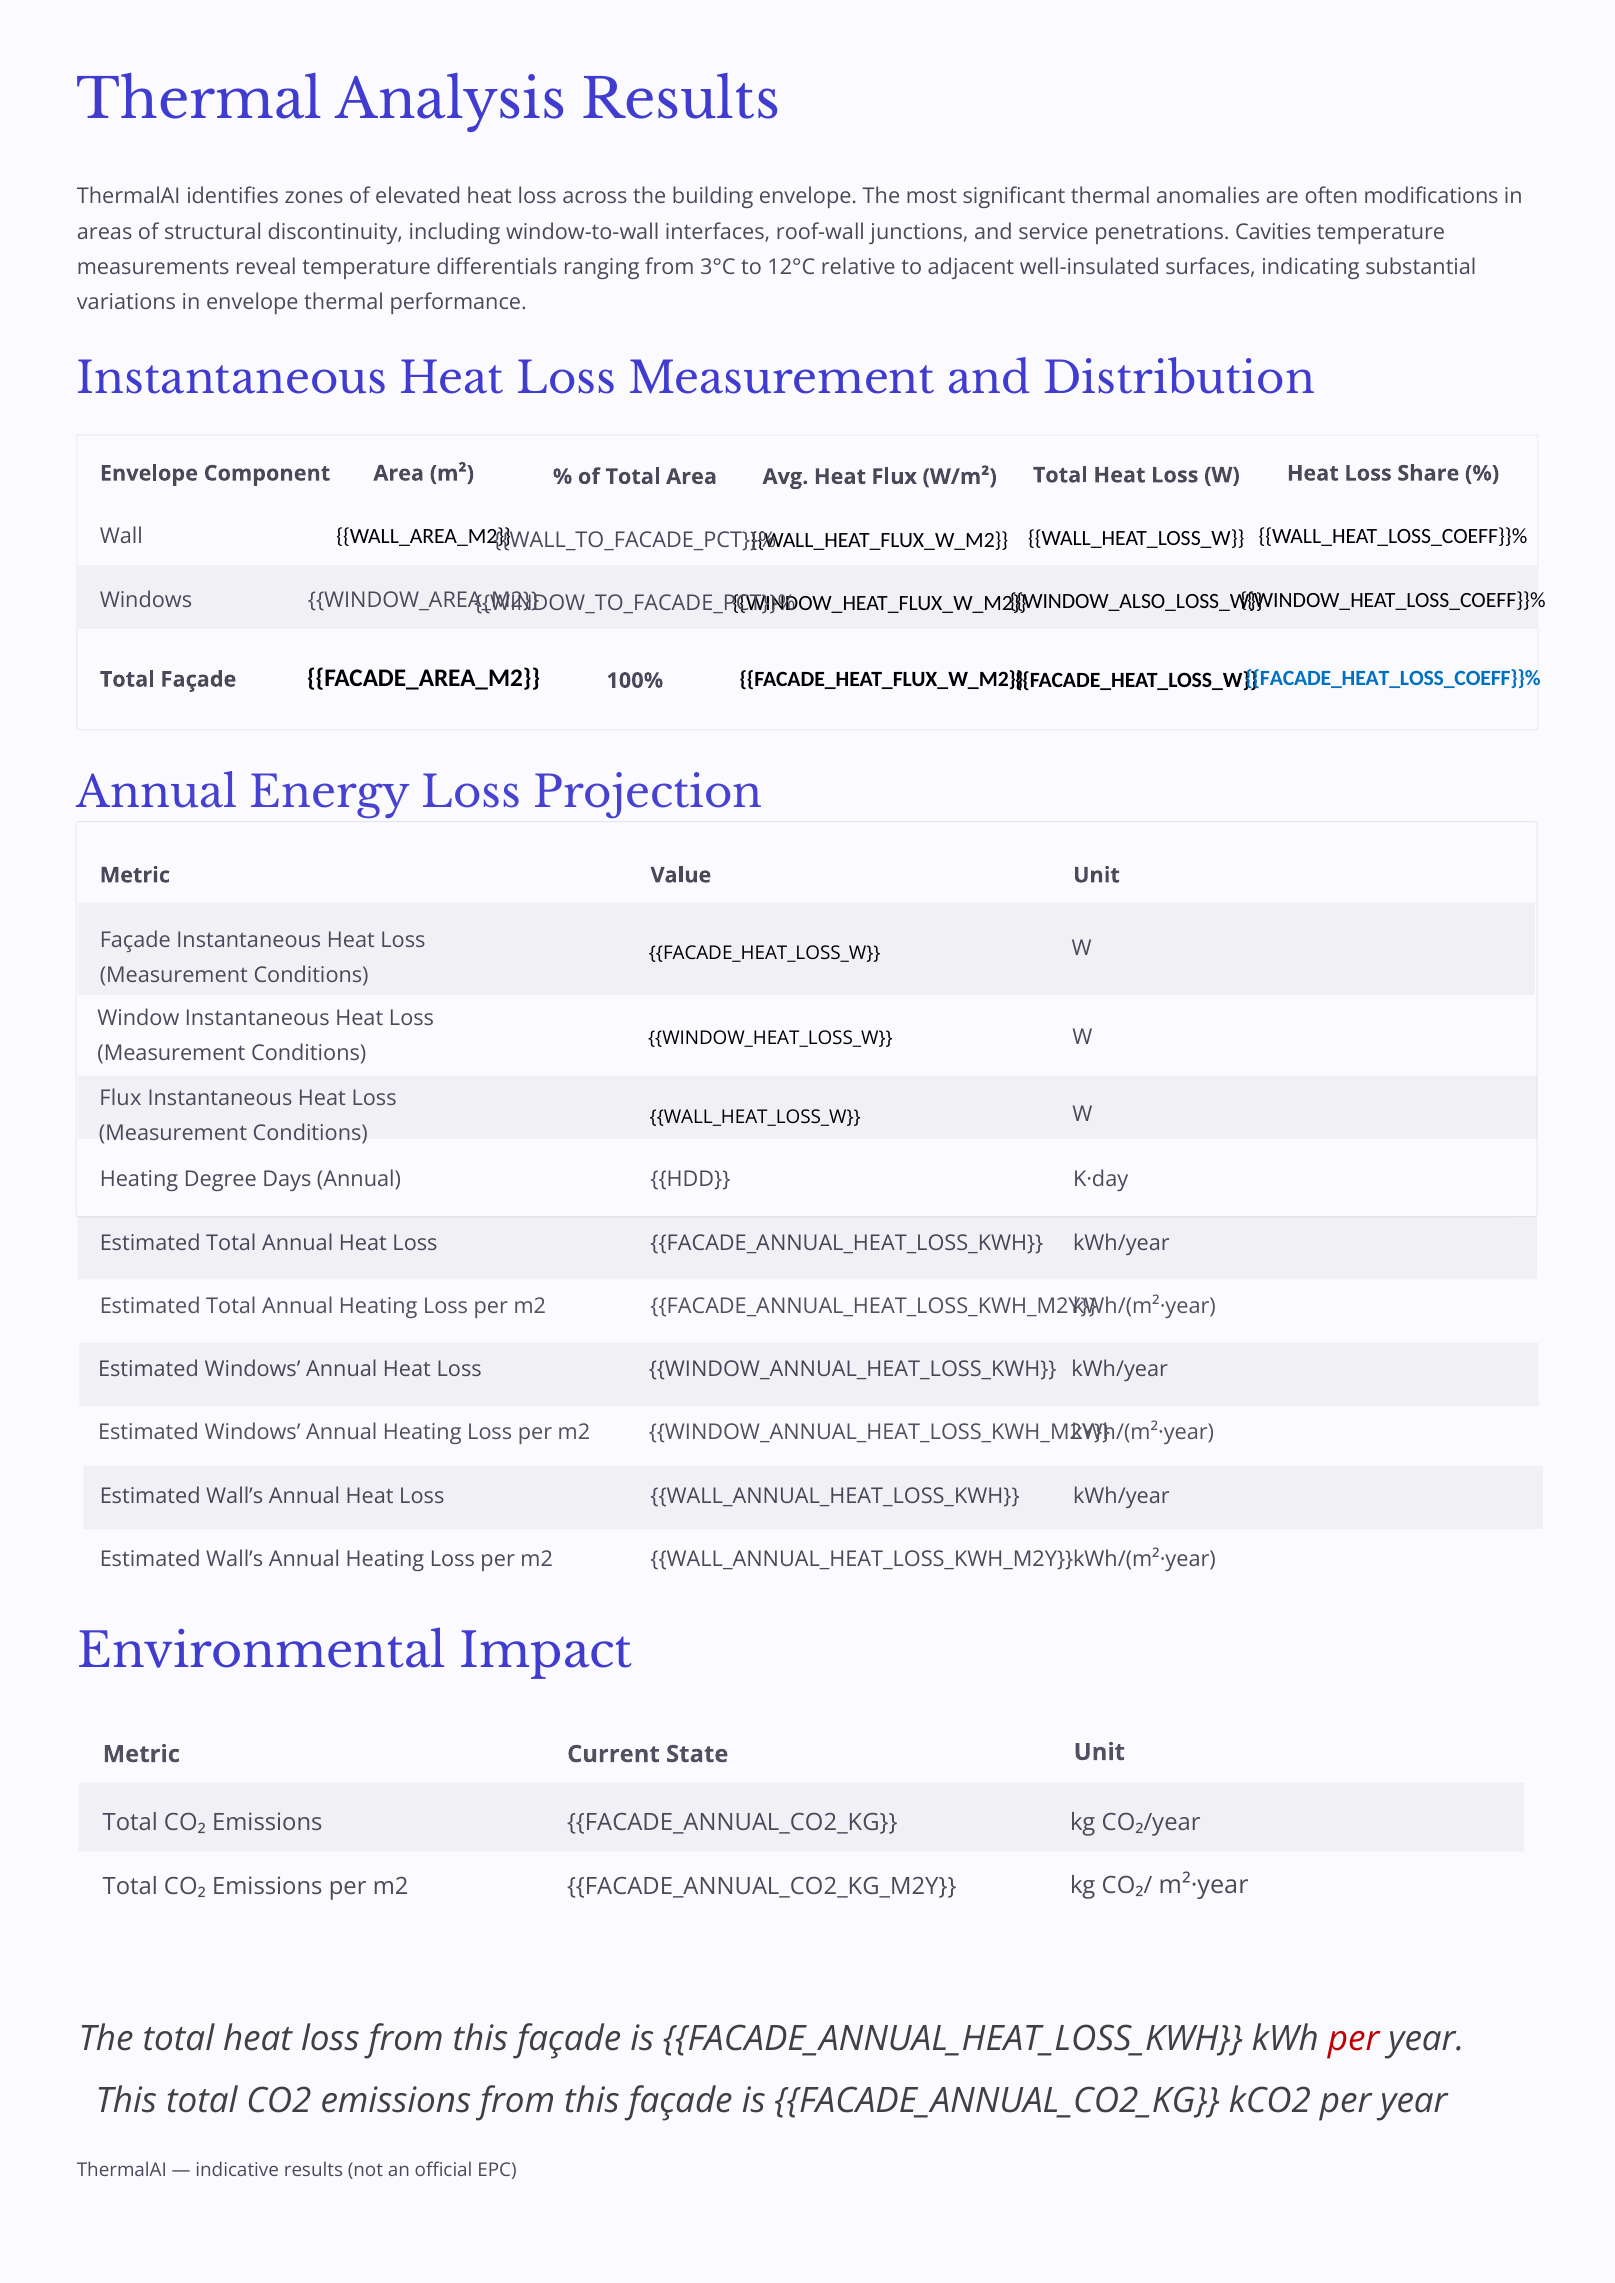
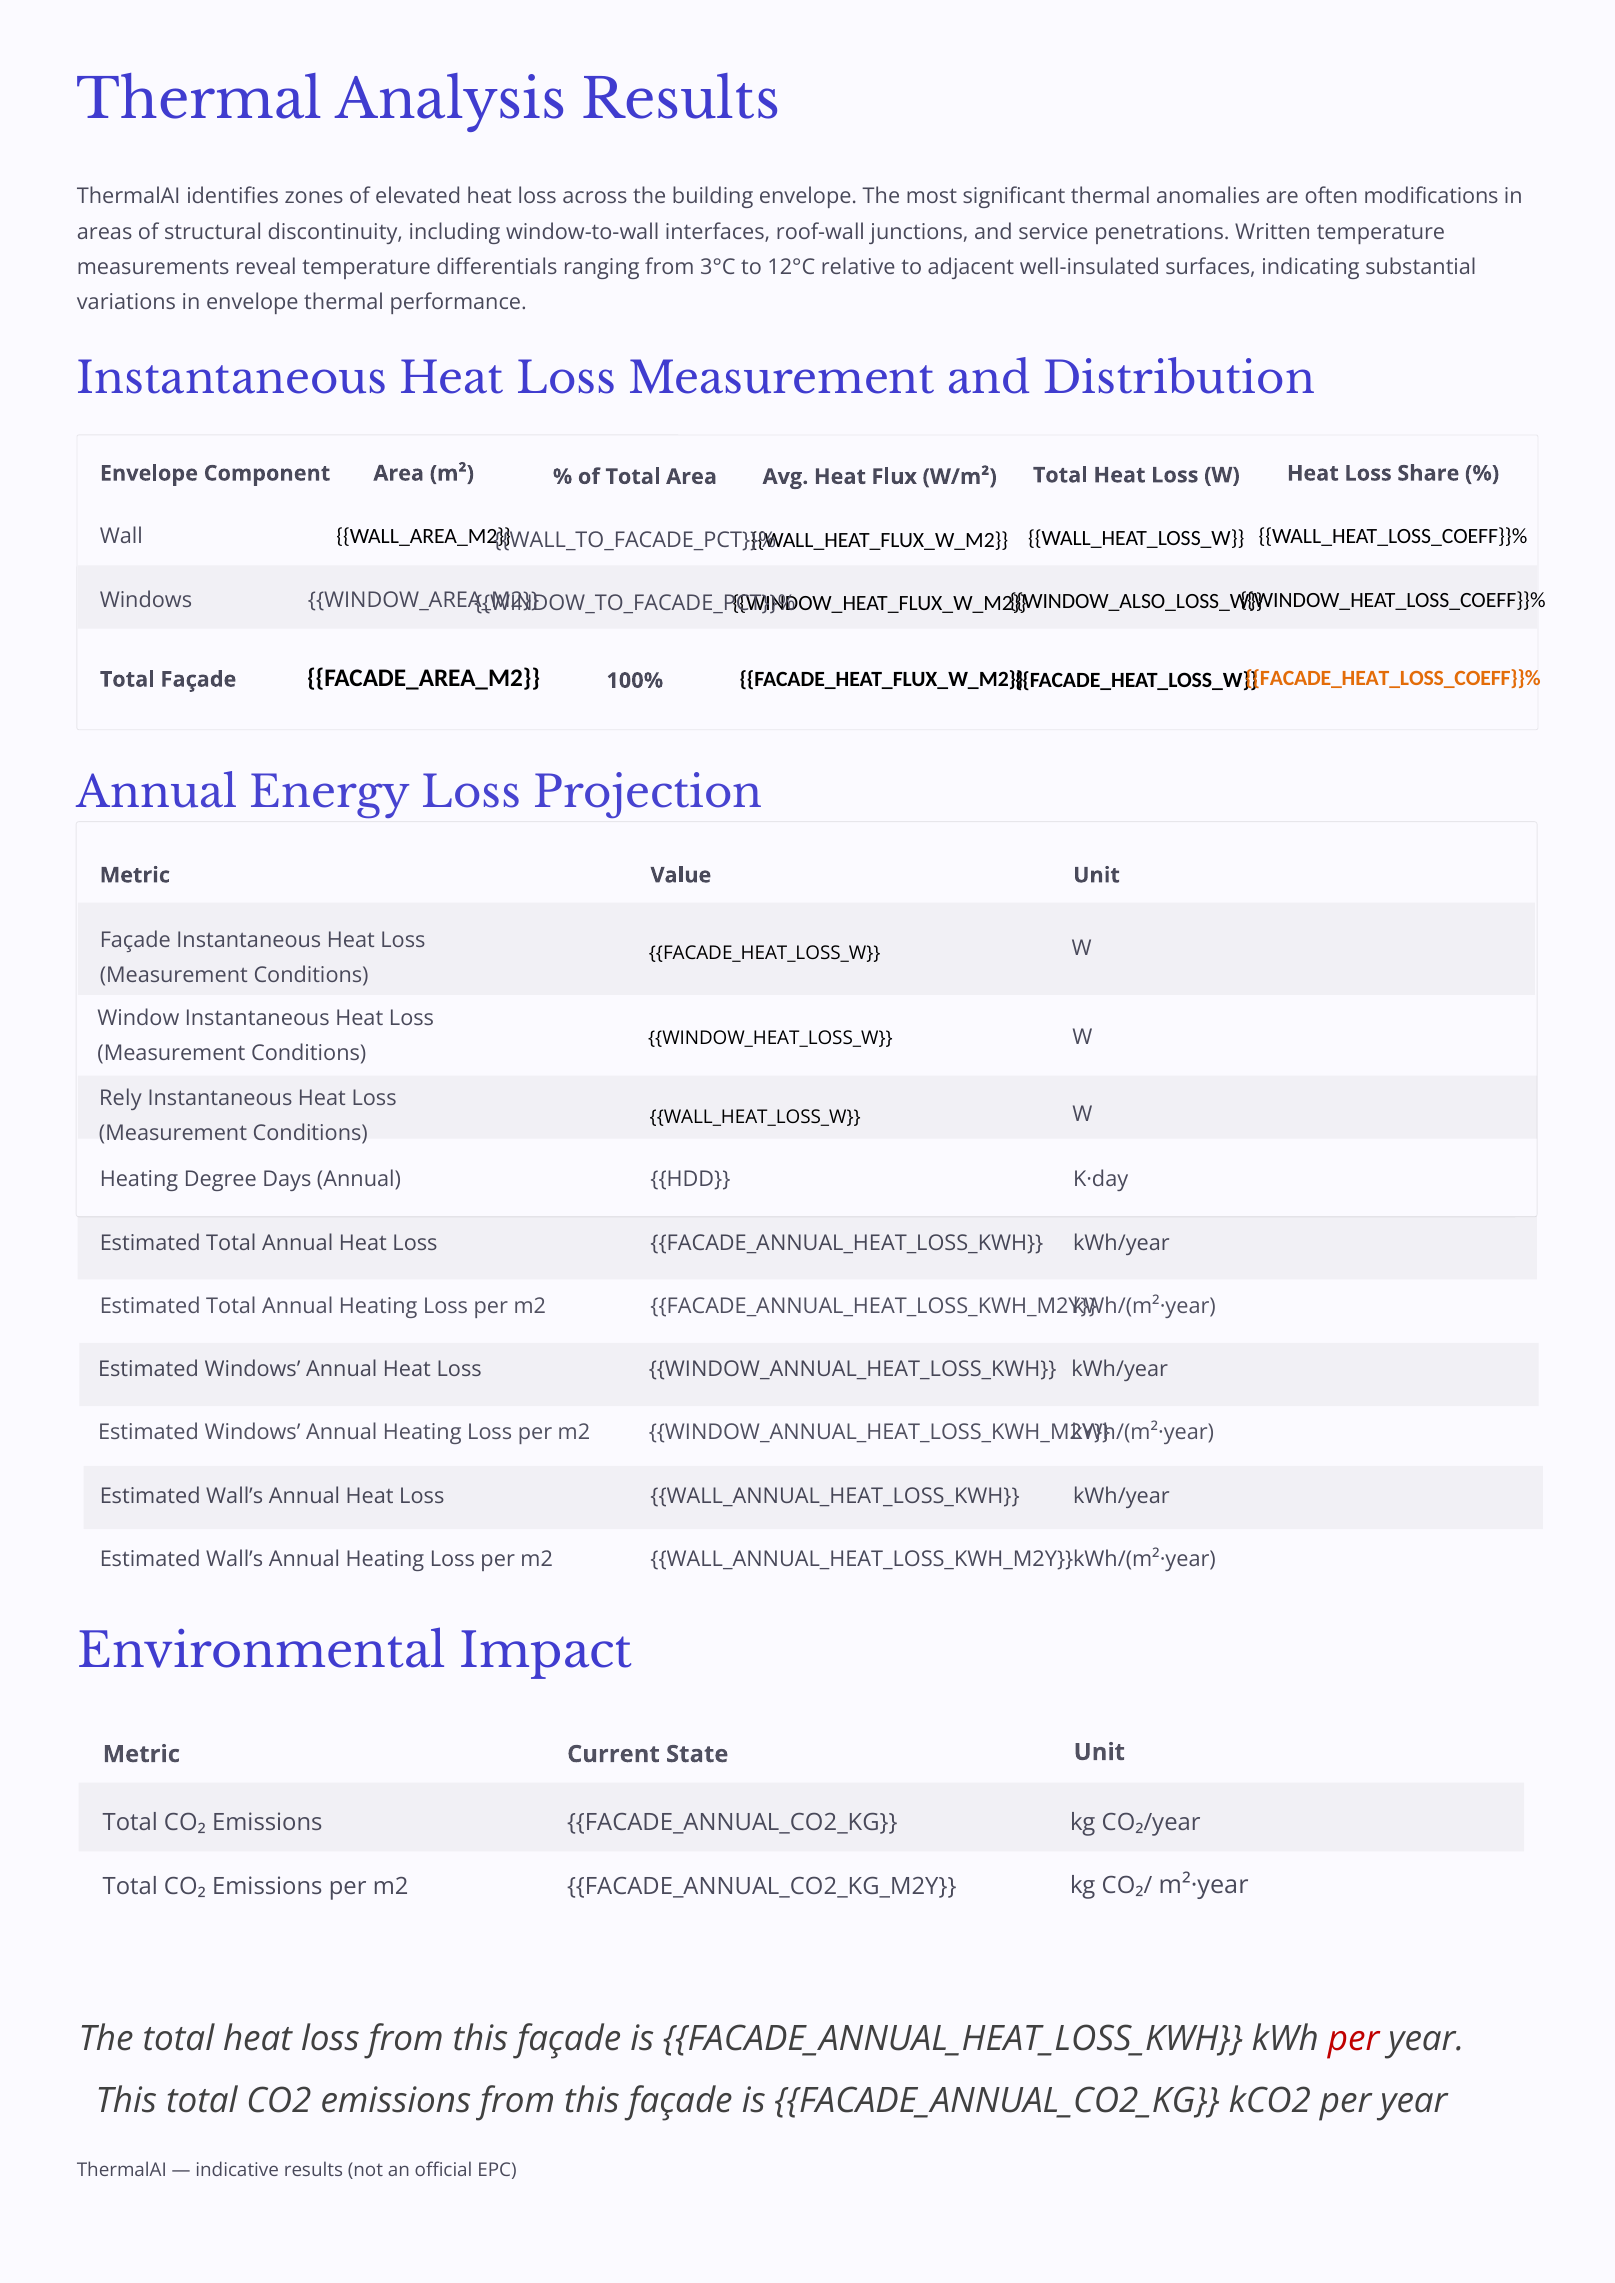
Cavities: Cavities -> Written (1273, 232)
FACADE_HEAT_LOSS_COEFF}}% colour: blue -> orange (1393, 678)
Flux: Flux -> Rely (120, 1098)
